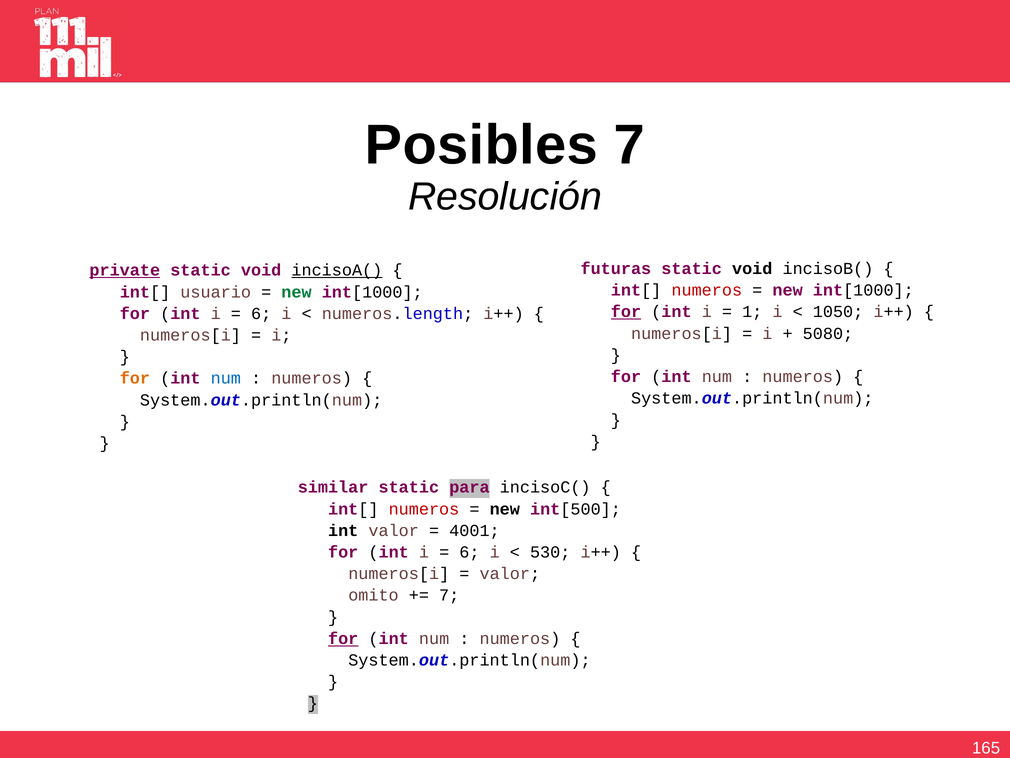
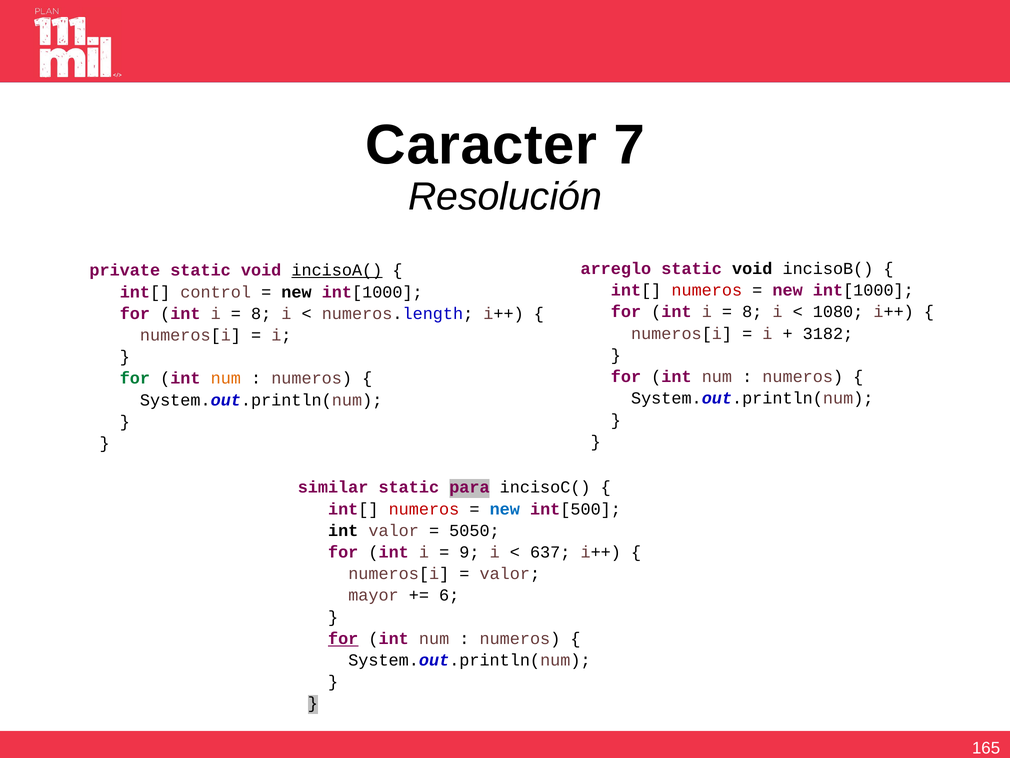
Posibles: Posibles -> Caracter (481, 145)
futuras: futuras -> arreglo (616, 269)
private underline: present -> none (125, 270)
usuario: usuario -> control (216, 292)
new colour: green -> black (297, 292)
for underline: present -> none (626, 312)
1: 1 -> 8 (752, 312)
1050: 1050 -> 1080 (838, 312)
6: 6 -> 8 (261, 313)
5080: 5080 -> 3182 (828, 333)
for colour: orange -> green (135, 378)
num colour: blue -> orange (226, 378)
new colour: black -> blue (505, 509)
4001: 4001 -> 5050 (474, 530)
6: 6 -> 9 (469, 552)
530: 530 -> 637 (550, 552)
omito: omito -> mayor (373, 595)
7: 7 -> 6 (449, 595)
